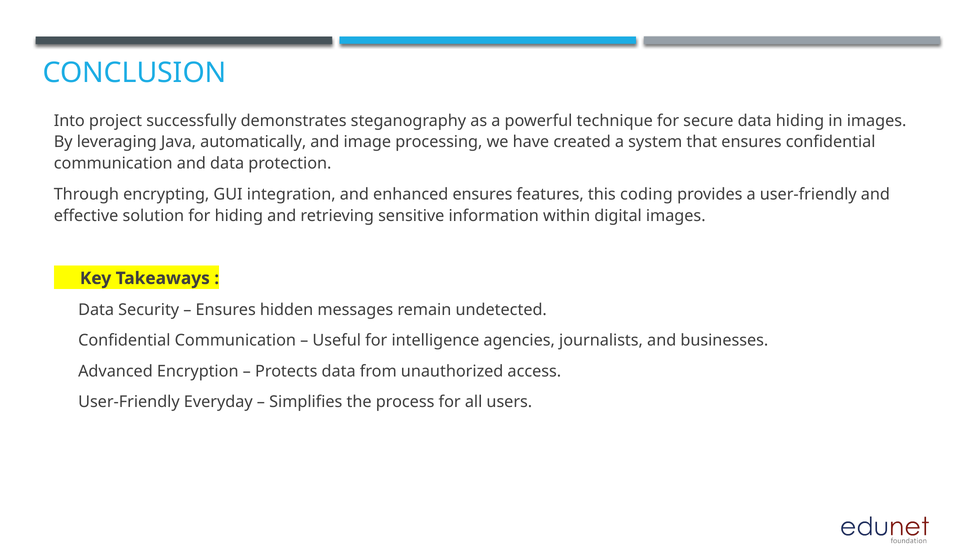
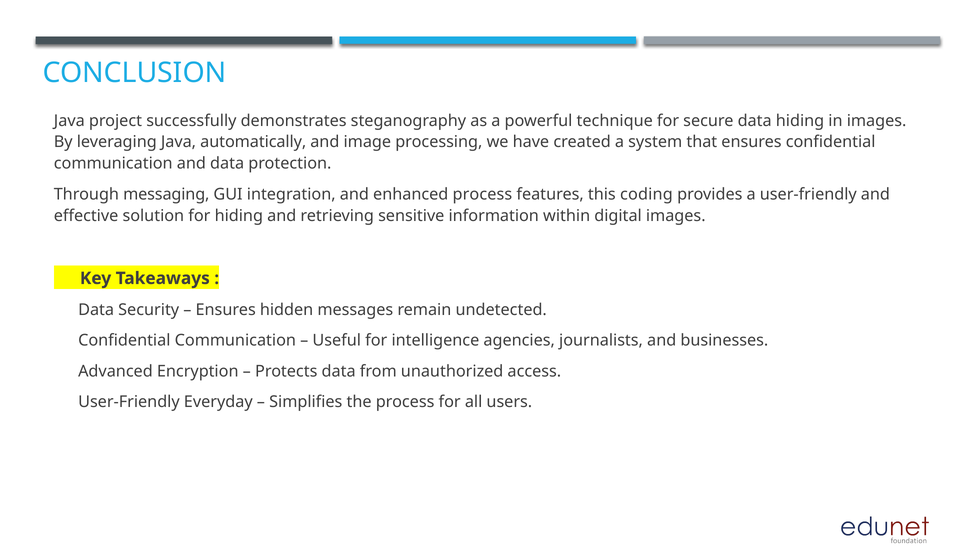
Into: Into -> Java (69, 121)
encrypting: encrypting -> messaging (166, 194)
enhanced ensures: ensures -> process (482, 194)
